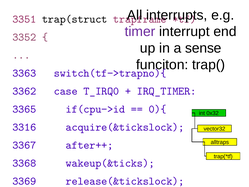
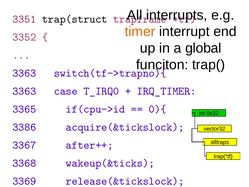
timer colour: purple -> orange (140, 32)
sense: sense -> global (203, 48)
3362: 3362 -> 3363 (24, 91)
3316: 3316 -> 3386 (24, 127)
